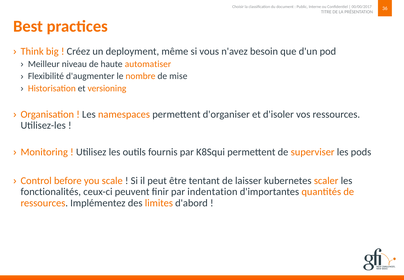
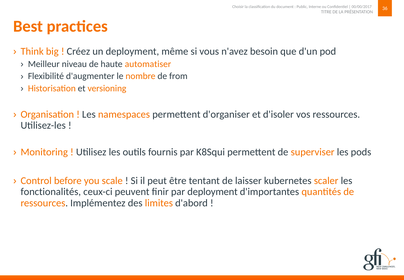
mise: mise -> from (178, 76)
par indentation: indentation -> deployment (213, 192)
